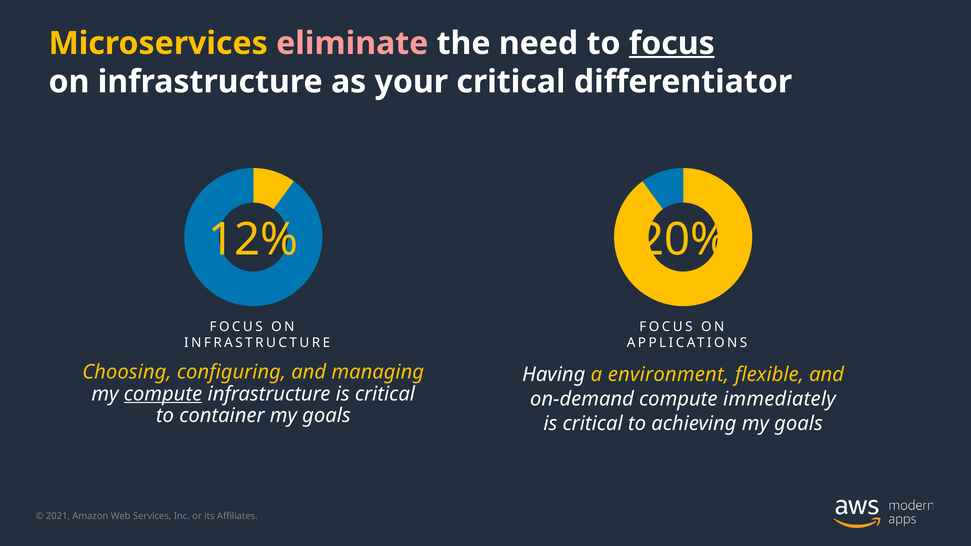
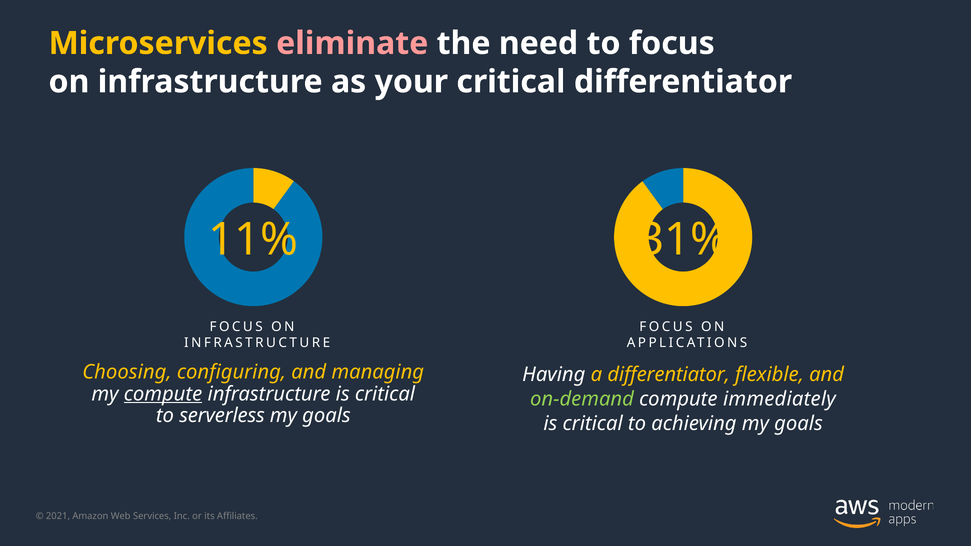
focus underline: present -> none (672, 43)
12%: 12% -> 11% (253, 240)
20%: 20% -> 31% (683, 240)
a environment: environment -> differentiator (669, 375)
on-demand colour: white -> light green (582, 399)
container: container -> serverless (222, 416)
